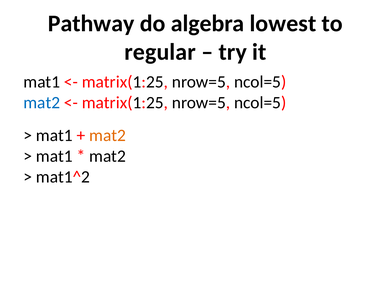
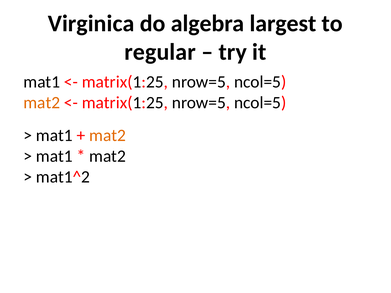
Pathway: Pathway -> Virginica (91, 24)
lowest: lowest -> largest (283, 24)
mat2 colour: blue -> orange (42, 103)
